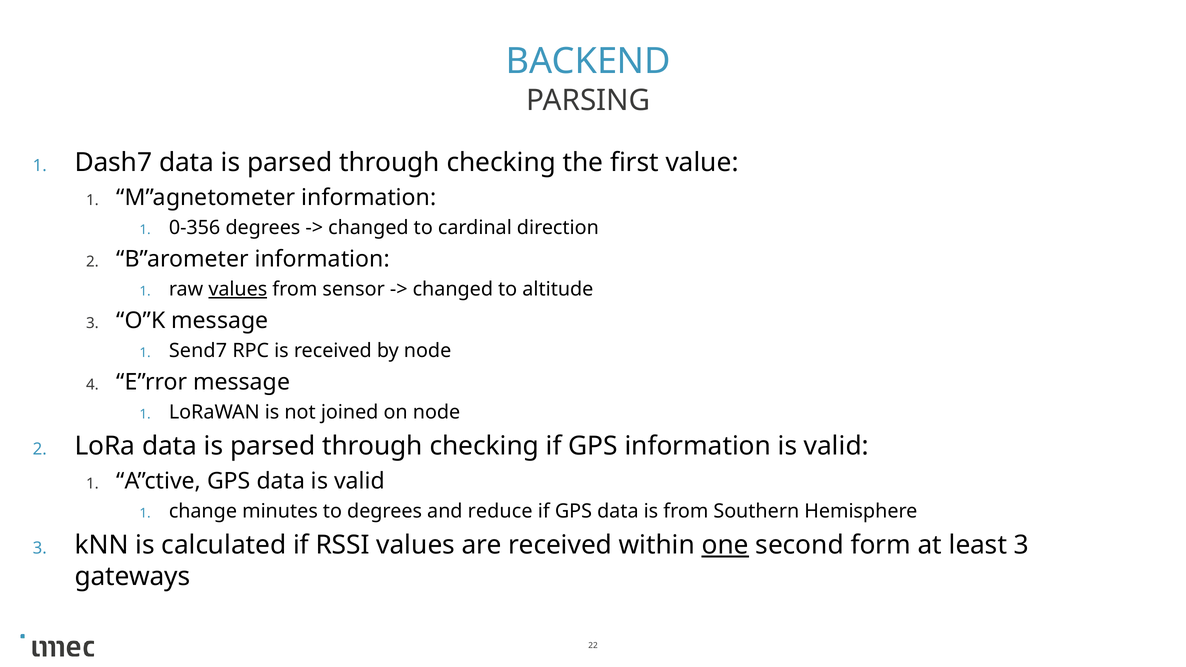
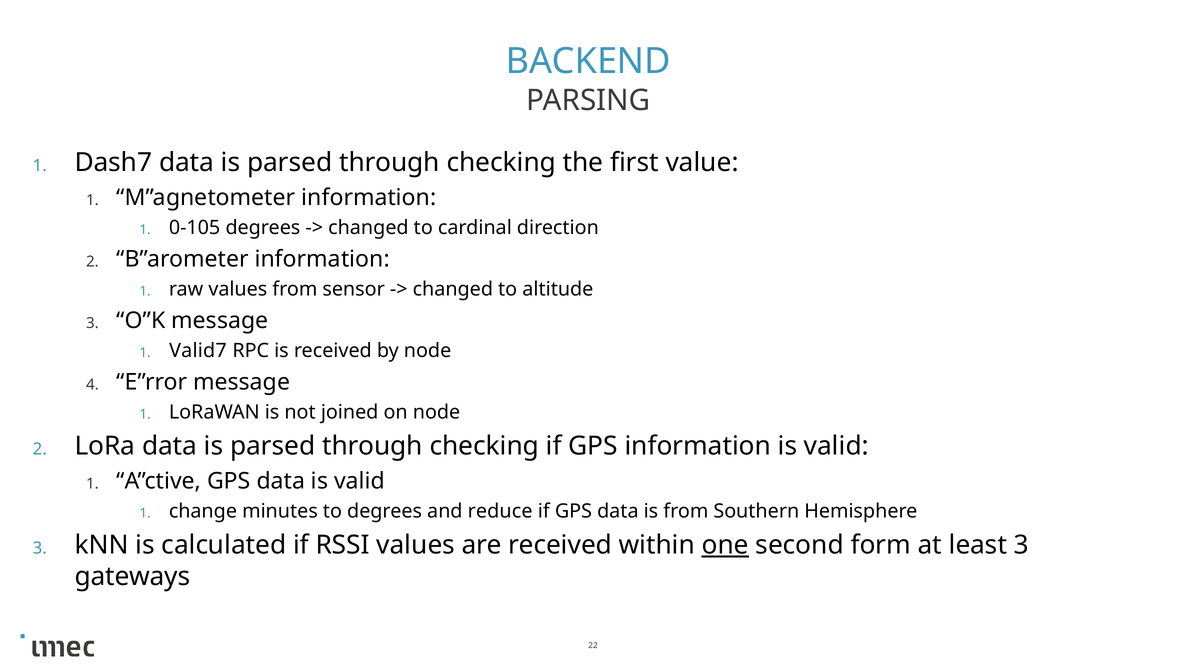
0-356: 0-356 -> 0-105 (195, 228)
values underline: present -> none (238, 289)
Send7: Send7 -> Valid7 (198, 351)
